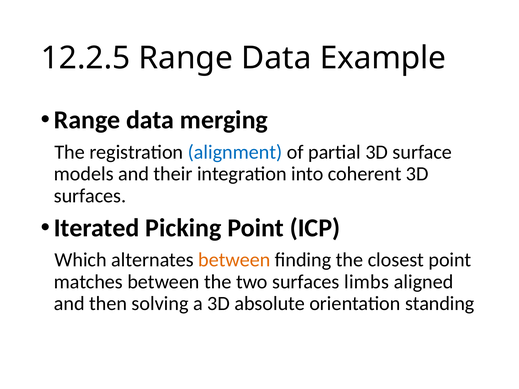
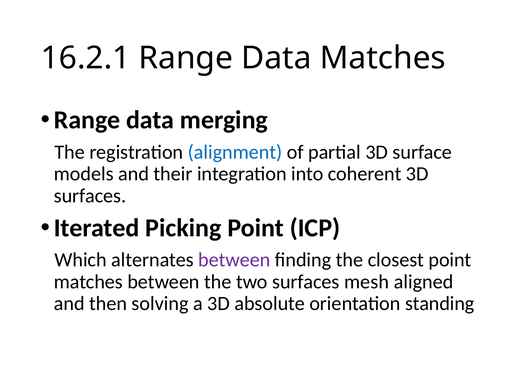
12.2.5: 12.2.5 -> 16.2.1 (86, 58)
Data Example: Example -> Matches (383, 58)
between colour: orange -> purple (234, 260)
limbs: limbs -> mesh (367, 282)
